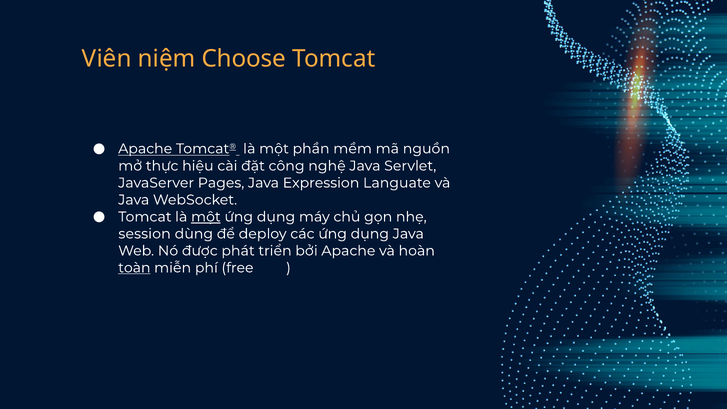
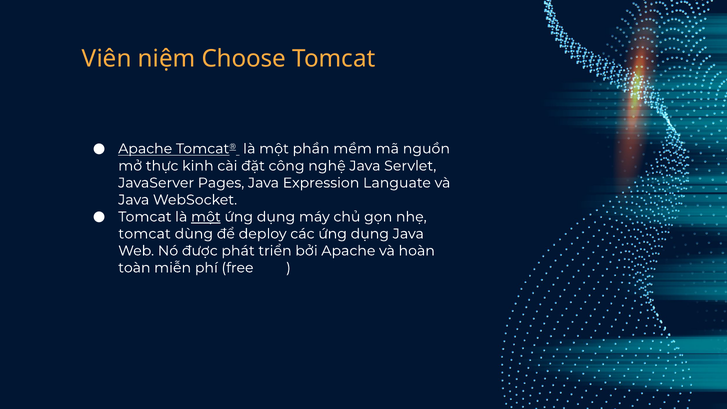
hiệu: hiệu -> kinh (198, 166)
session: session -> tomcat (145, 234)
toàn underline: present -> none (134, 268)
